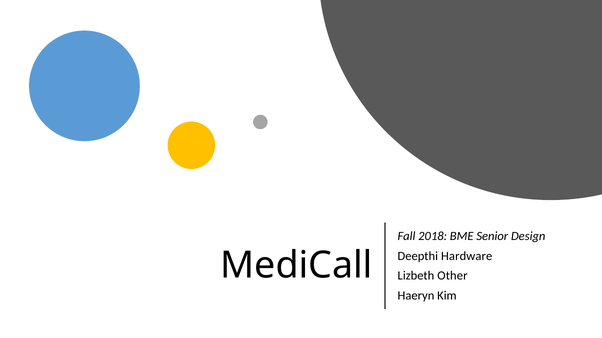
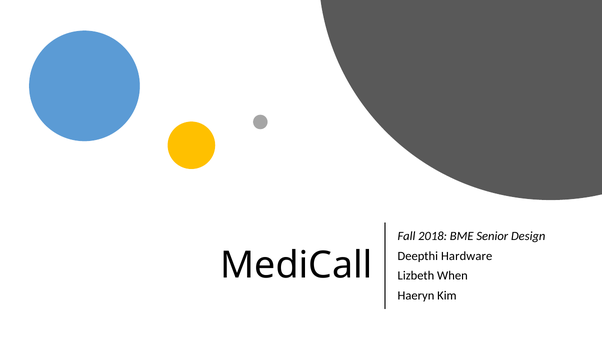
Other: Other -> When (452, 276)
